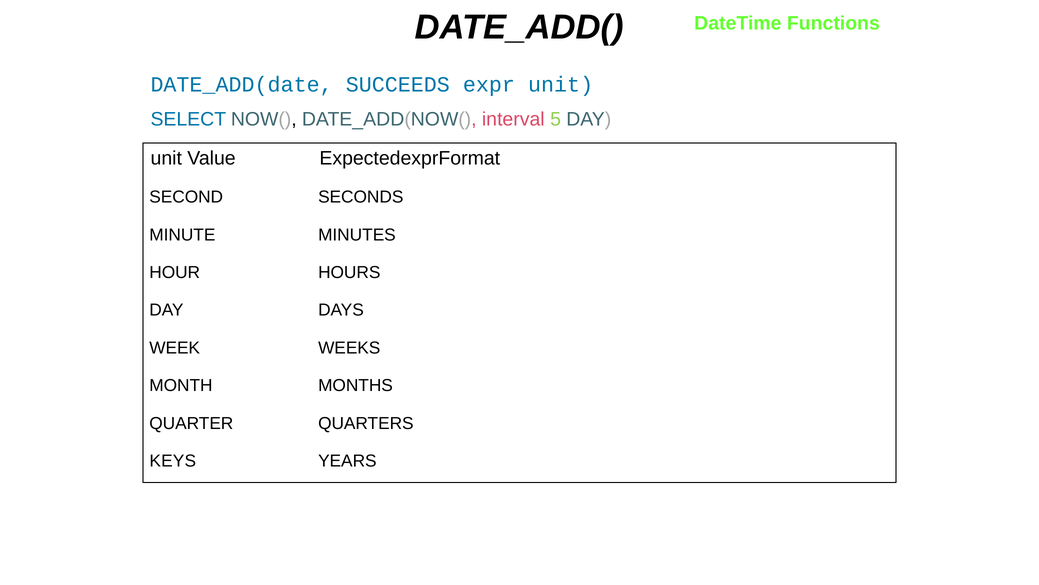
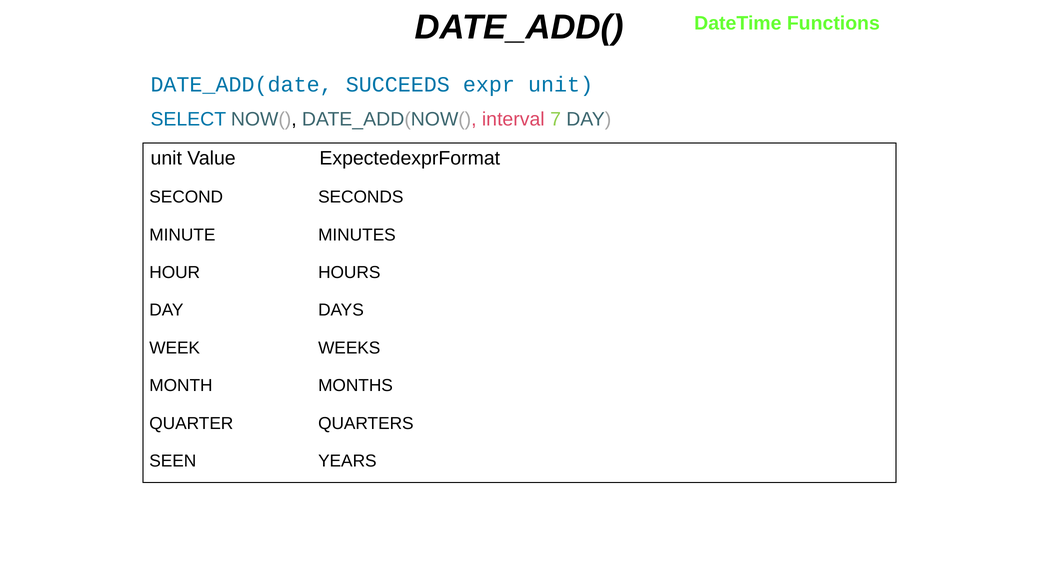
5: 5 -> 7 (556, 119)
KEYS: KEYS -> SEEN (173, 461)
